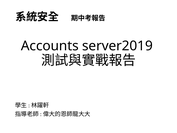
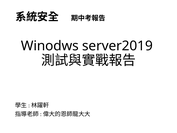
Accounts: Accounts -> Winodws (50, 46)
